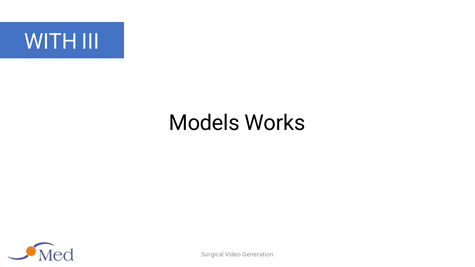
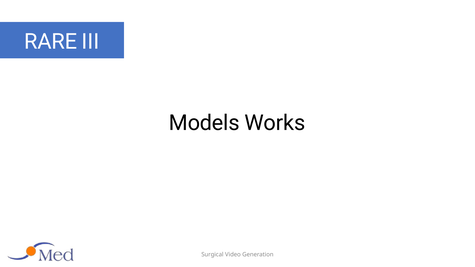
WITH: WITH -> RARE (51, 42)
